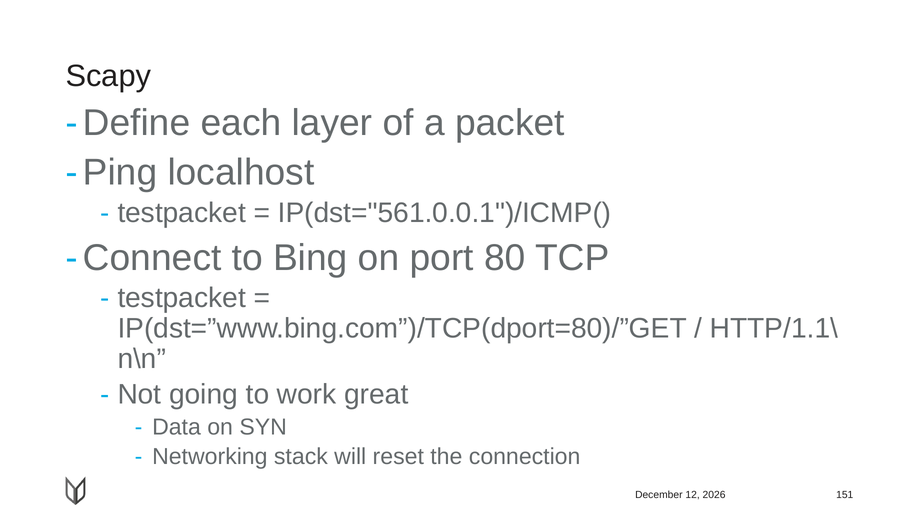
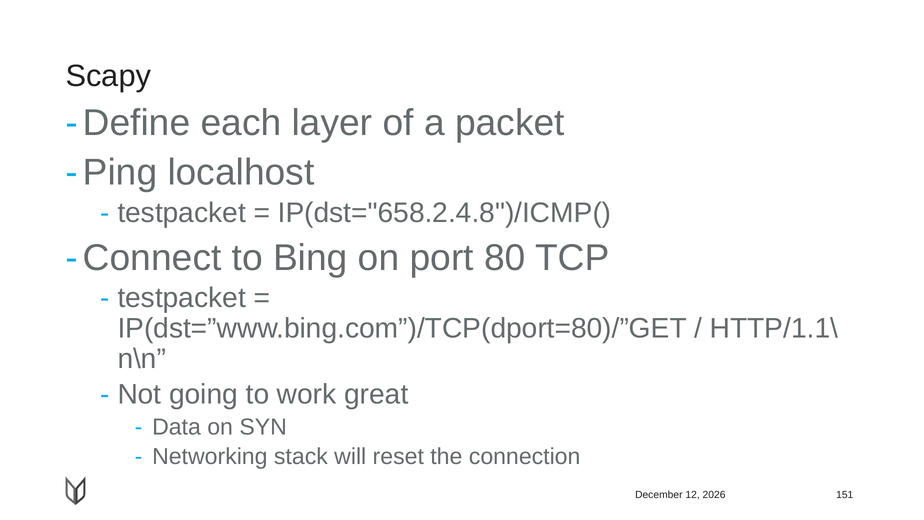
IP(dst="561.0.0.1")/ICMP(: IP(dst="561.0.0.1")/ICMP( -> IP(dst="658.2.4.8")/ICMP( (445, 213)
